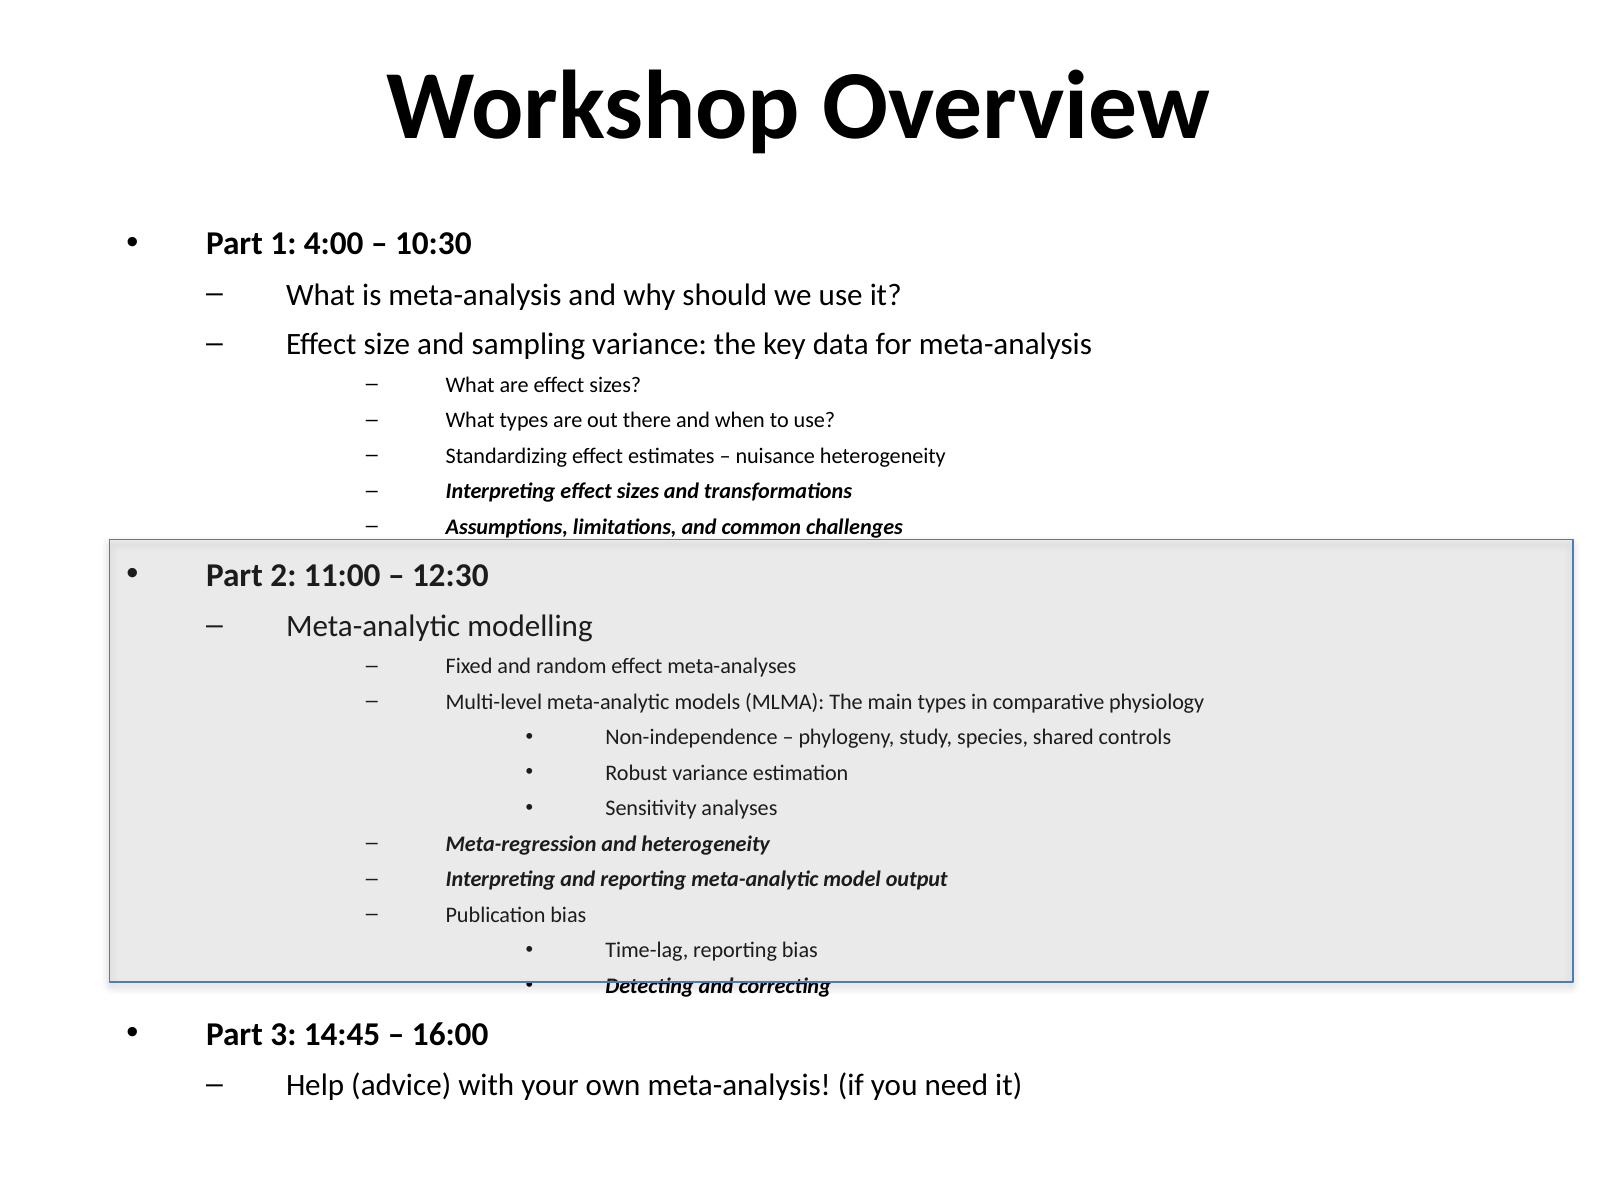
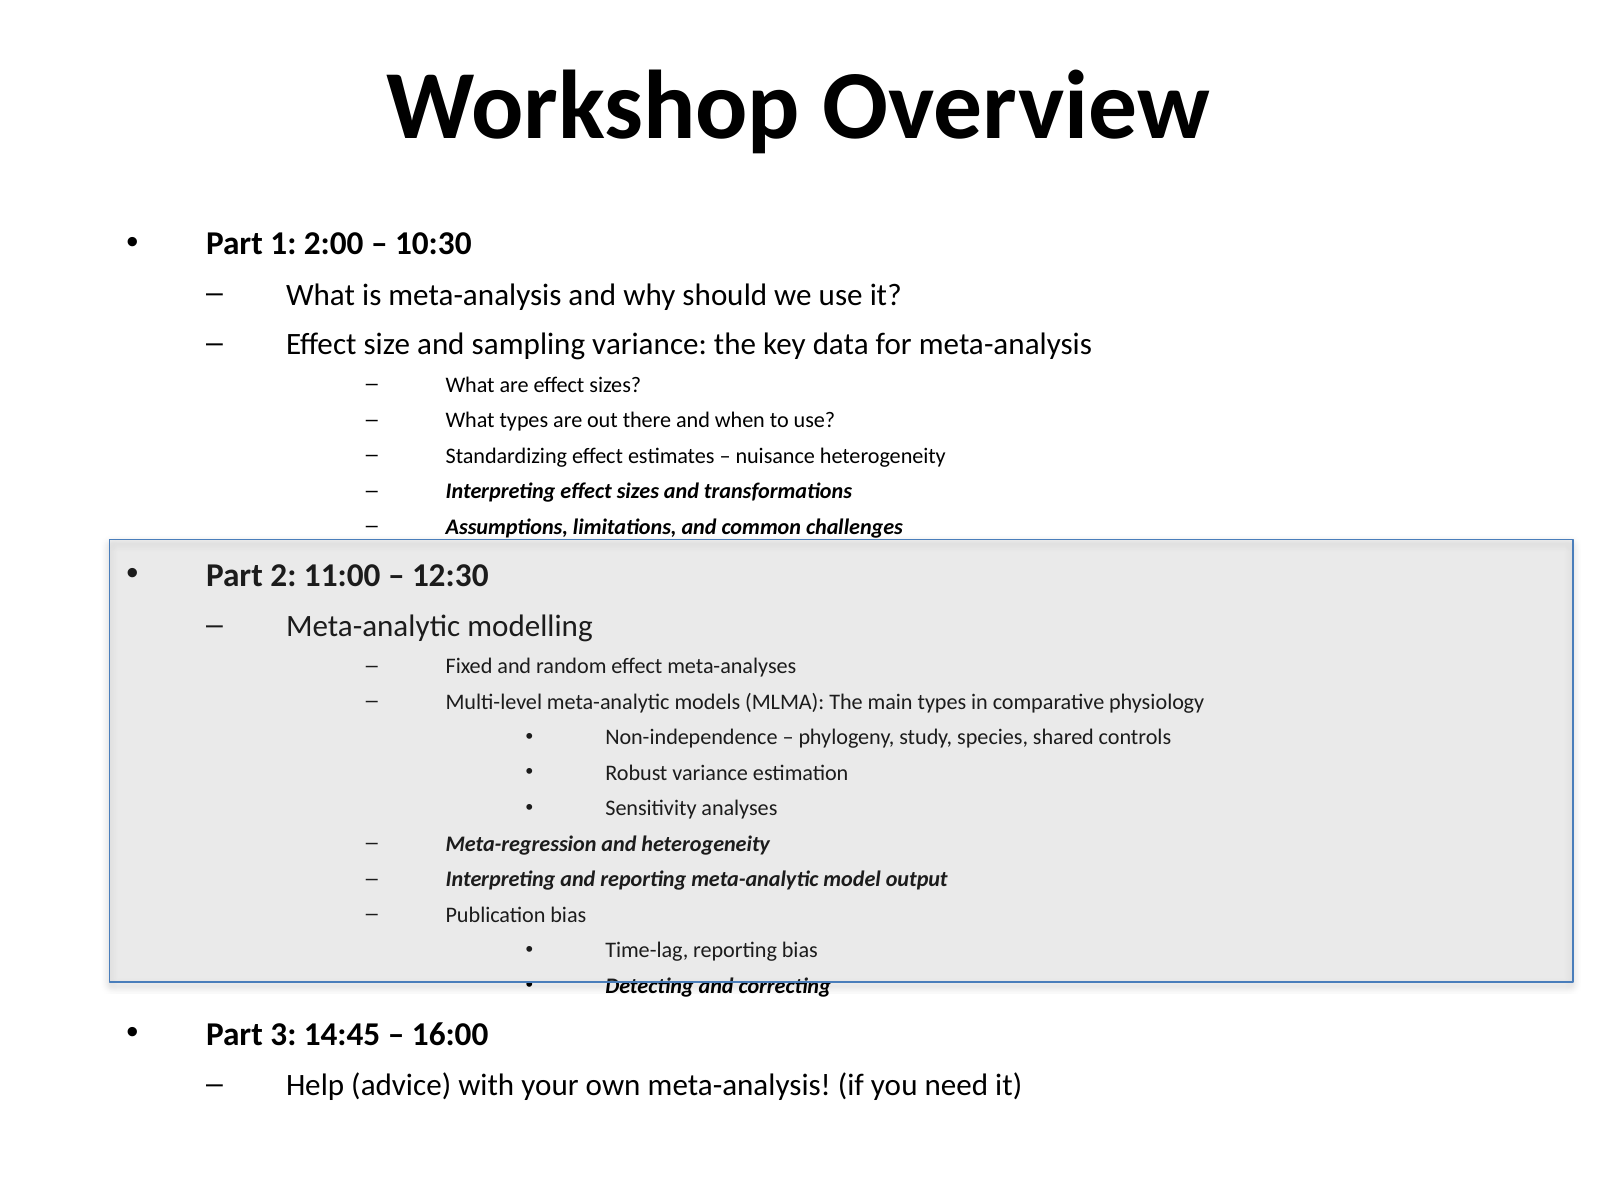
4:00: 4:00 -> 2:00 (334, 244)
